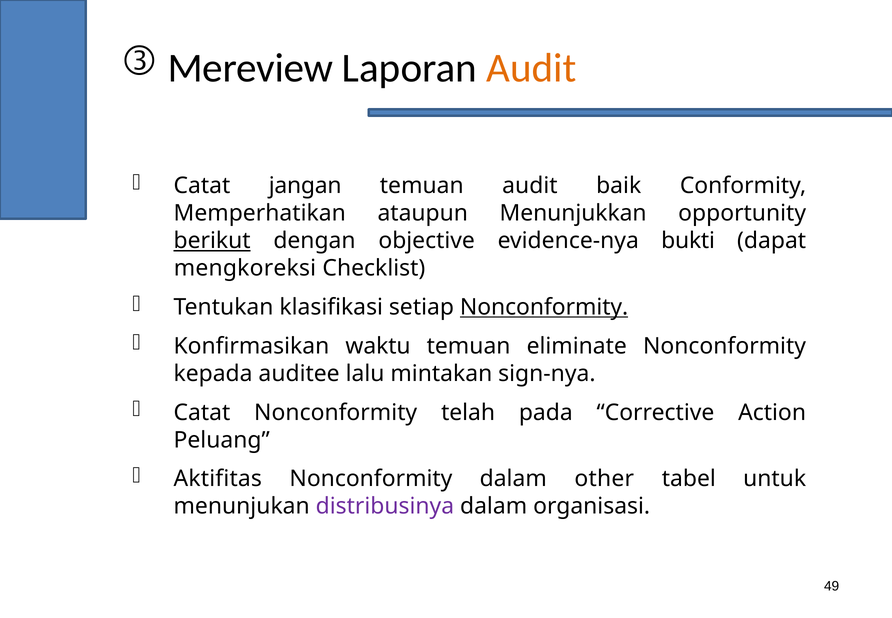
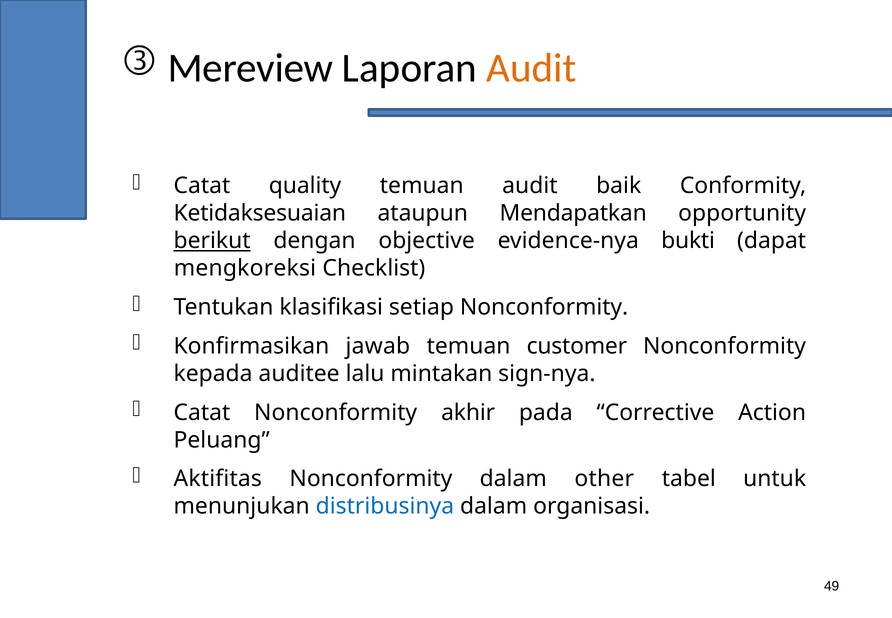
jangan: jangan -> quality (305, 186)
Memperhatikan: Memperhatikan -> Ketidaksesuaian (260, 213)
Menunjukkan: Menunjukkan -> Mendapatkan (573, 213)
Nonconformity underline: present -> none (544, 307)
waktu: waktu -> jawab (378, 346)
eliminate: eliminate -> customer (577, 346)
telah: telah -> akhir (468, 412)
distribusinya colour: purple -> blue (385, 506)
